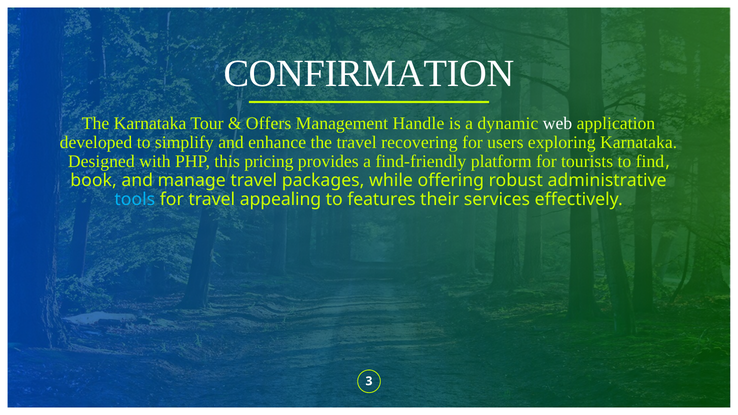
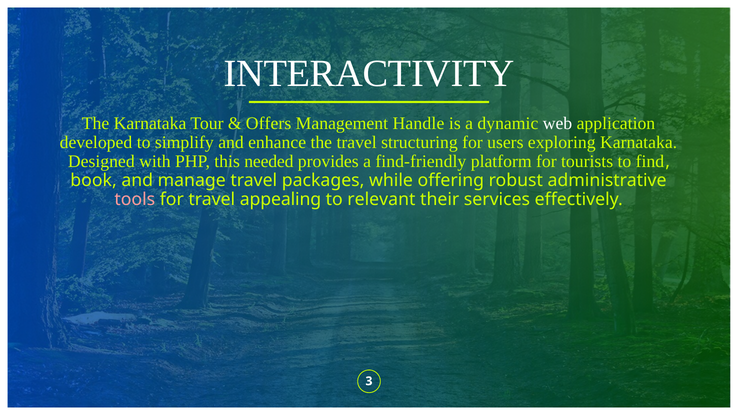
CONFIRMATION: CONFIRMATION -> INTERACTIVITY (369, 74)
recovering: recovering -> structuring (419, 142)
pricing: pricing -> needed (269, 161)
tools colour: light blue -> pink (135, 200)
features: features -> relevant (381, 200)
